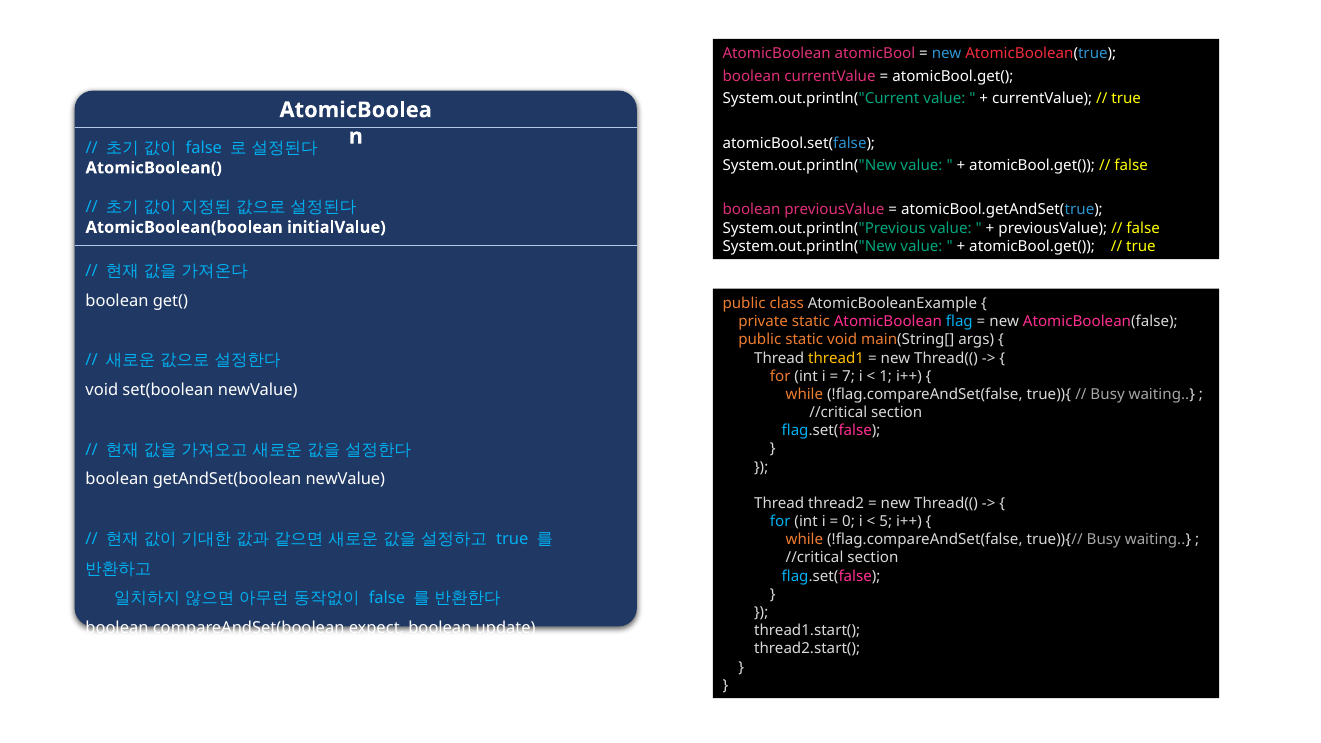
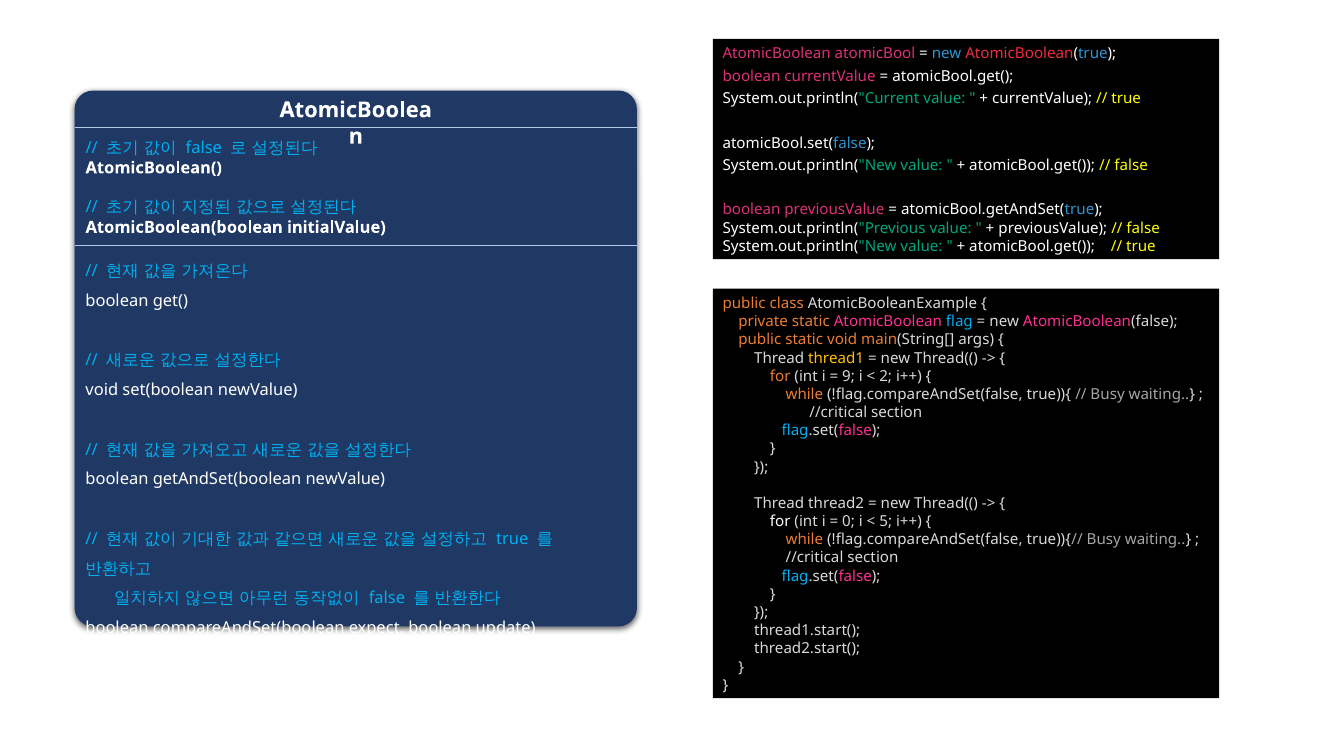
7: 7 -> 9 (849, 376)
1: 1 -> 2 (886, 376)
for colour: light blue -> white (780, 522)
